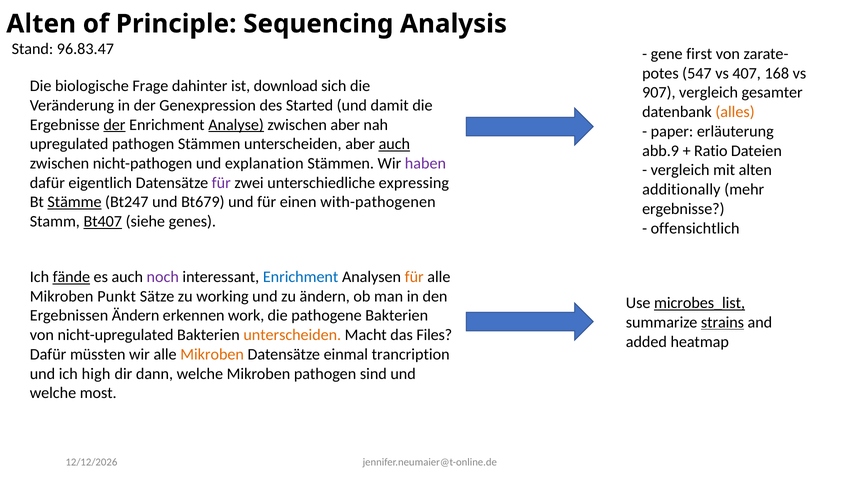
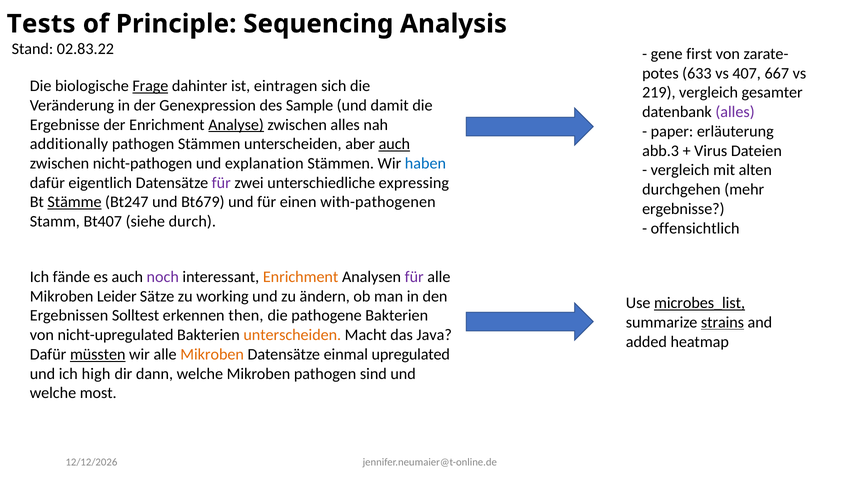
Alten: Alten -> Tests (41, 24)
96.83.47: 96.83.47 -> 02.83.22 (85, 49)
547: 547 -> 633 (697, 73)
168: 168 -> 667 (777, 73)
Frage underline: none -> present (150, 86)
download: download -> eintragen (286, 86)
907: 907 -> 219 (659, 93)
Started: Started -> Sample (310, 105)
alles colour: orange -> purple (735, 112)
der underline: present -> none (114, 125)
zwischen aber: aber -> alles (345, 125)
upregulated: upregulated -> additionally (69, 144)
abb.9: abb.9 -> abb.3 (661, 151)
Ratio: Ratio -> Virus (711, 151)
haben colour: purple -> blue (425, 163)
additionally: additionally -> durchgehen (681, 189)
Bt407 underline: present -> none (103, 221)
genes: genes -> durch (192, 221)
fände underline: present -> none (71, 277)
Enrichment colour: blue -> orange (301, 277)
für colour: orange -> purple (414, 277)
Punkt: Punkt -> Leider (117, 296)
Ergebnissen Ändern: Ändern -> Solltest (136, 315)
work: work -> then (246, 315)
Files: Files -> Java (434, 335)
müssten underline: none -> present (98, 354)
trancription: trancription -> upregulated (411, 354)
